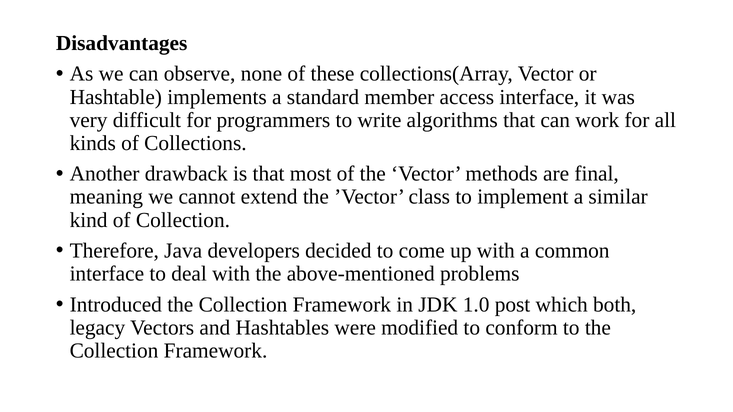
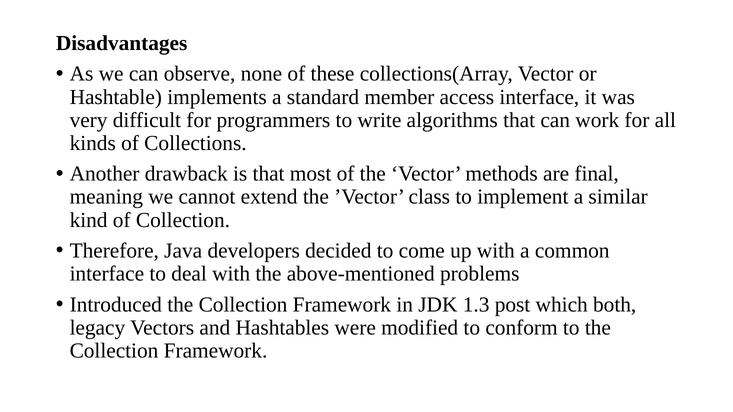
1.0: 1.0 -> 1.3 (476, 305)
